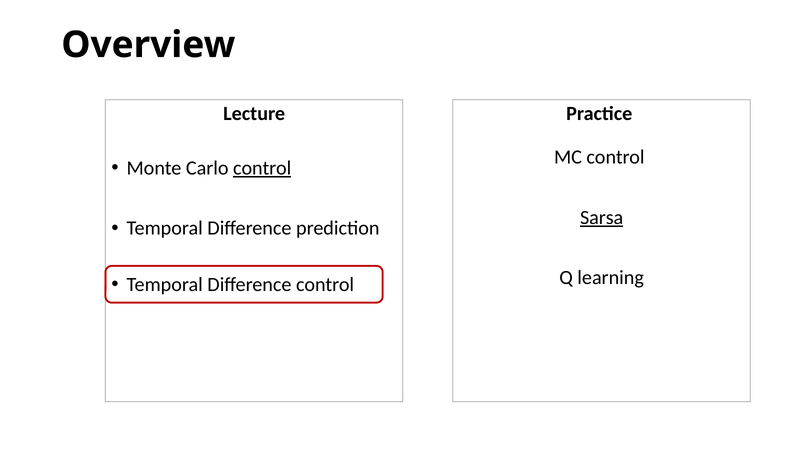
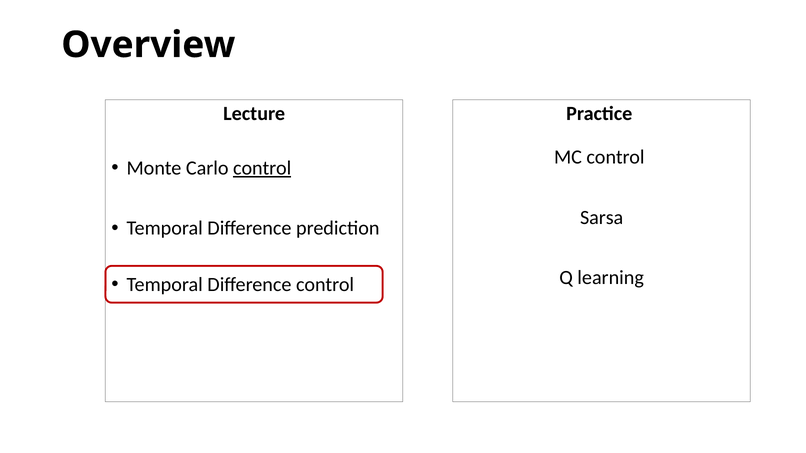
Sarsa underline: present -> none (602, 218)
